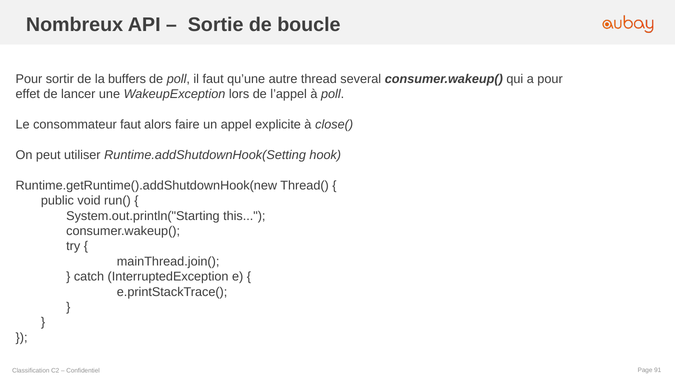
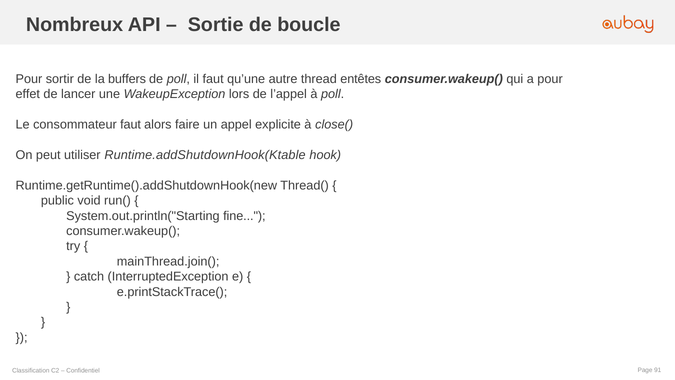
several: several -> entêtes (361, 79)
Runtime.addShutdownHook(Setting: Runtime.addShutdownHook(Setting -> Runtime.addShutdownHook(Ktable (205, 155)
this: this -> fine (244, 216)
